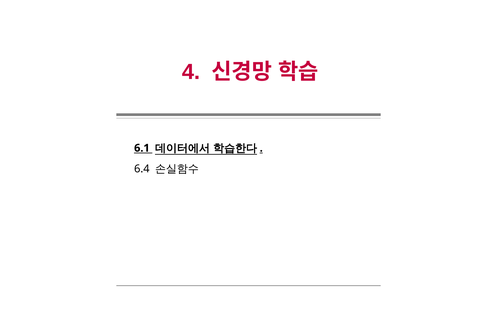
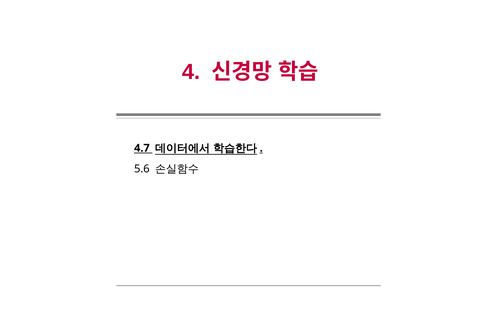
6.1: 6.1 -> 4.7 (142, 148)
6.4: 6.4 -> 5.6 (142, 169)
